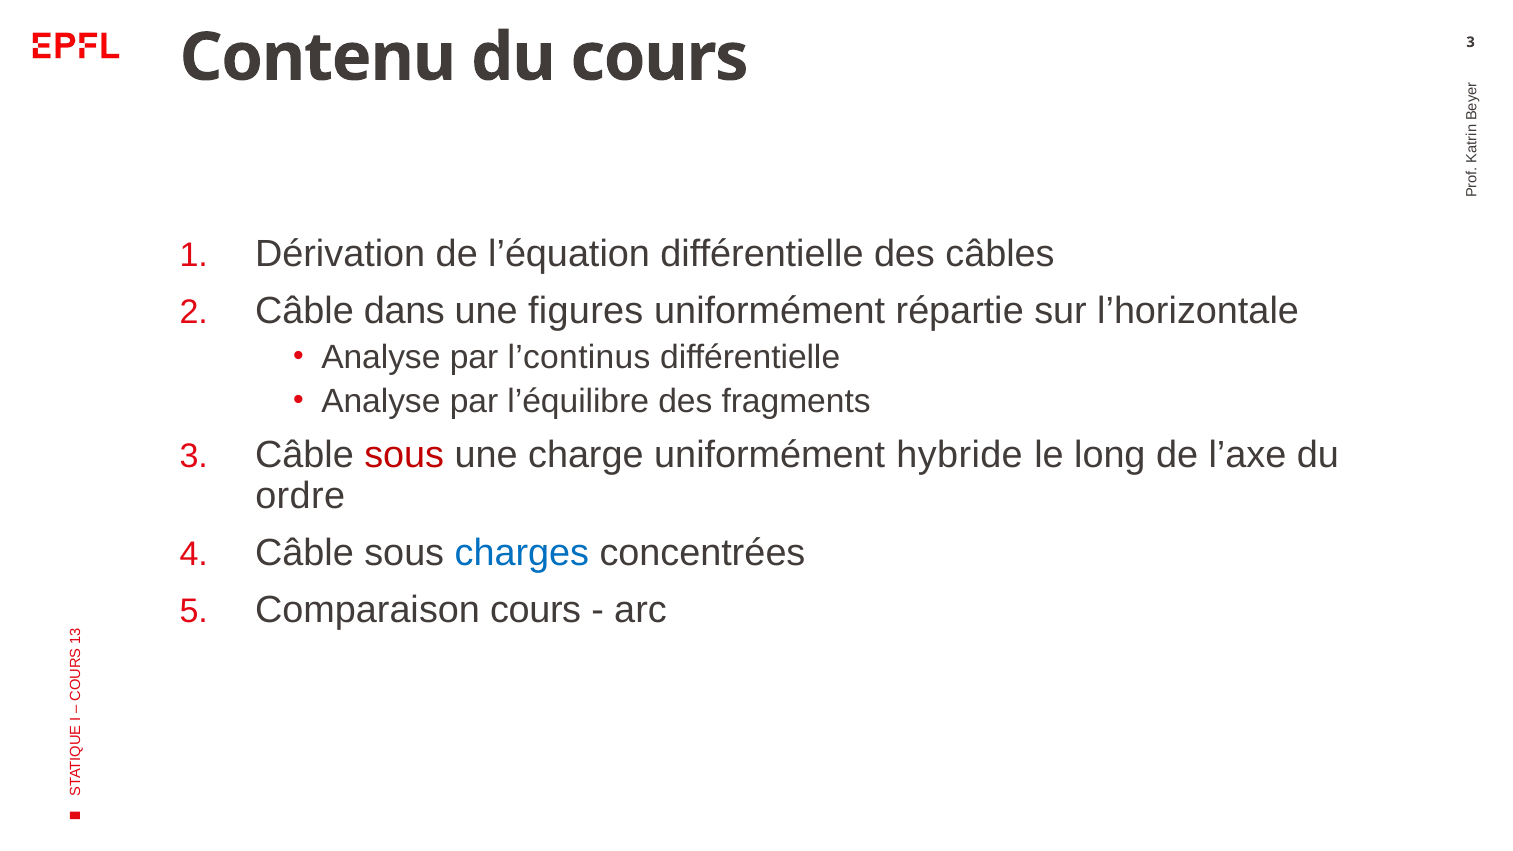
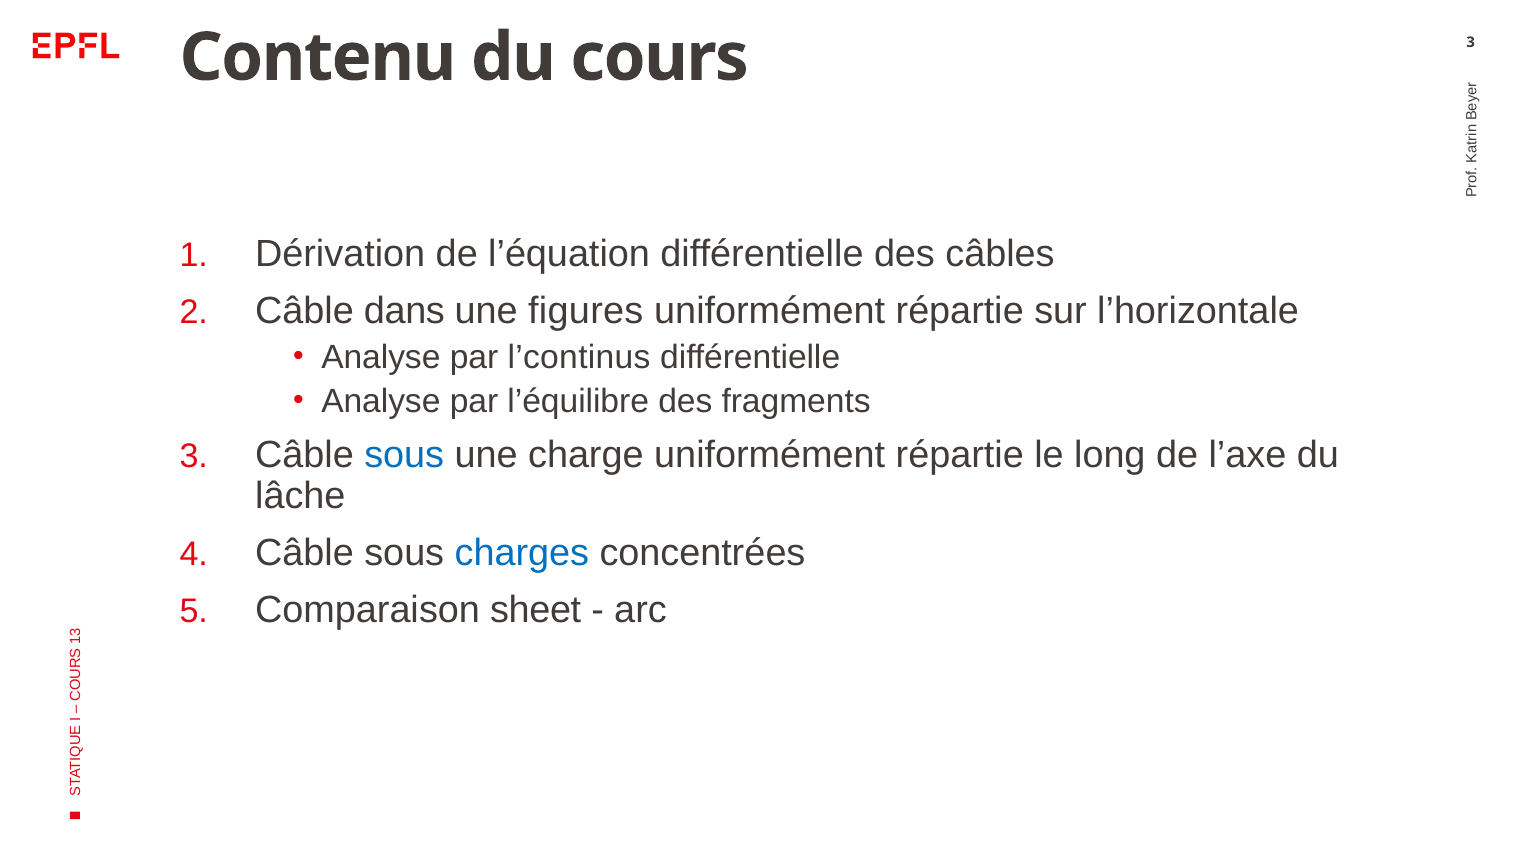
sous colour: red -> blue (404, 455)
charge uniformément hybride: hybride -> répartie (960, 455)
ordre: ordre -> lâche (300, 496)
Comparaison cours: cours -> sheet (536, 610)
